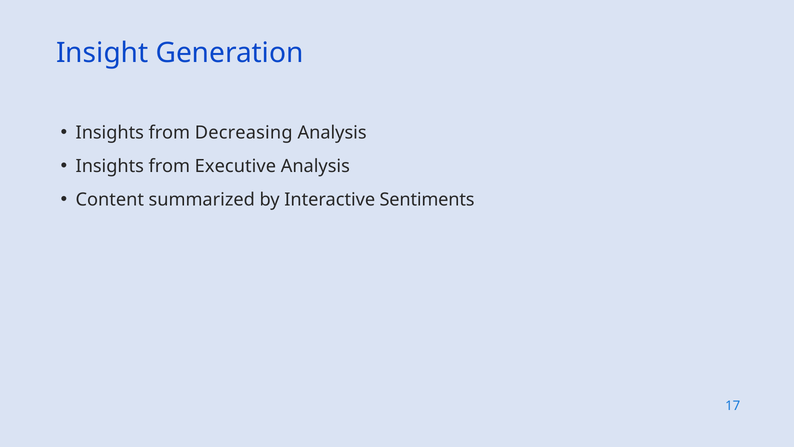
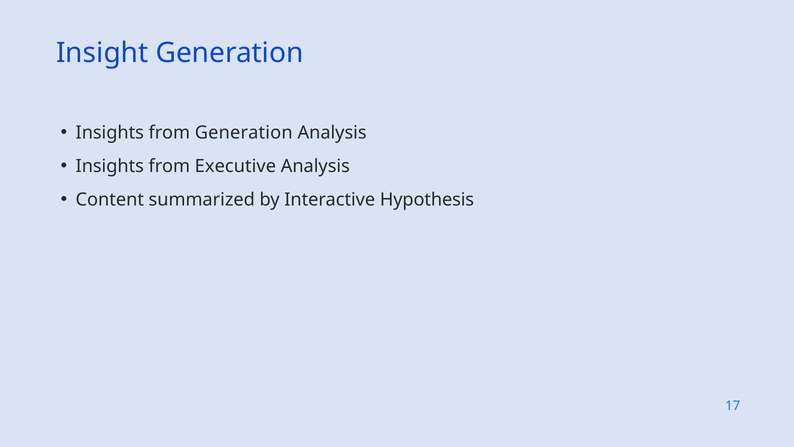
from Decreasing: Decreasing -> Generation (244, 133)
Sentiments: Sentiments -> Hypothesis (427, 200)
